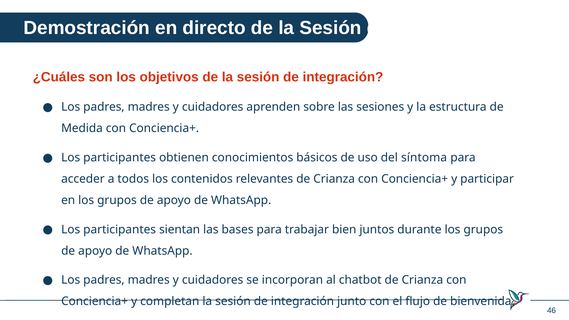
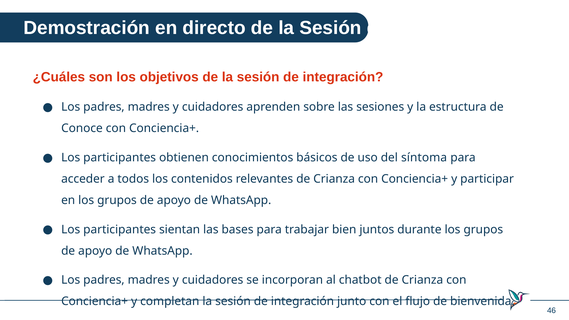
Medida: Medida -> Conoce (82, 128)
